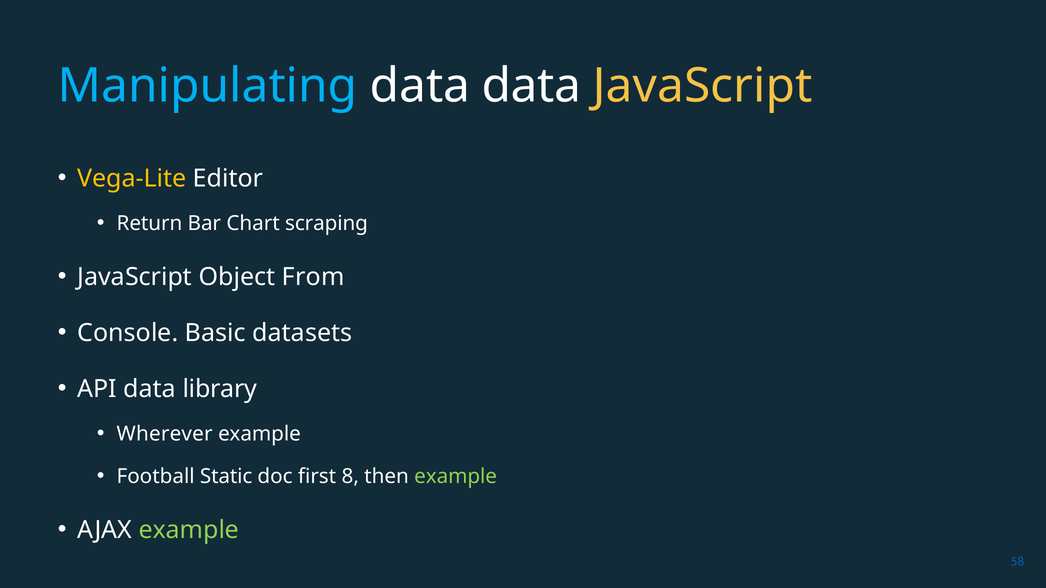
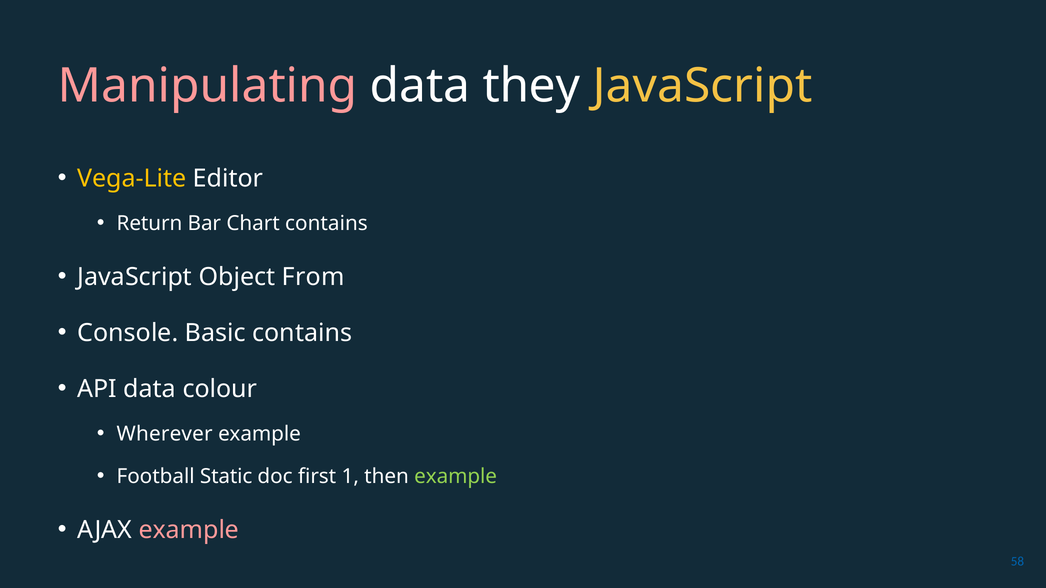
Manipulating colour: light blue -> pink (208, 86)
data data: data -> they (531, 86)
Chart scraping: scraping -> contains (326, 224)
Basic datasets: datasets -> contains (302, 333)
library: library -> colour (220, 389)
8: 8 -> 1 (350, 477)
example colour: light green -> pink (189, 531)
